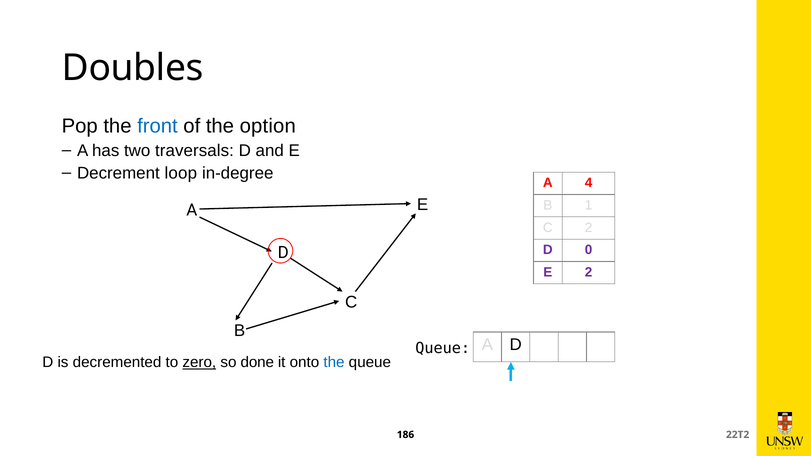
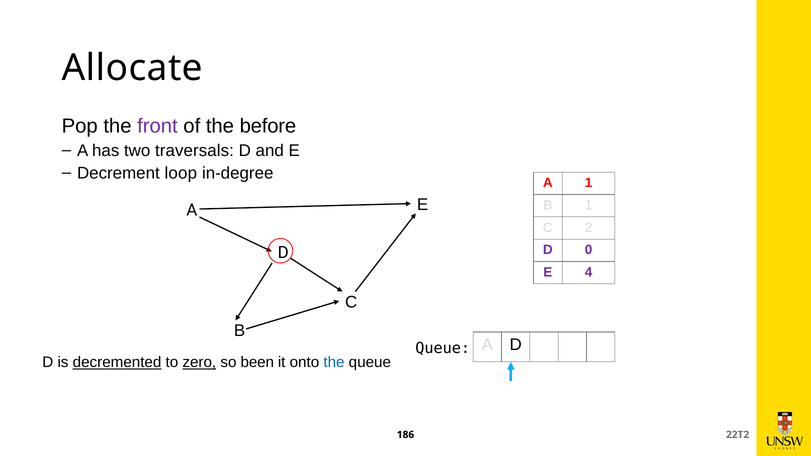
Doubles: Doubles -> Allocate (132, 68)
front colour: blue -> purple (157, 126)
option: option -> before (268, 126)
A 4: 4 -> 1 (589, 183)
E 2: 2 -> 4 (589, 272)
decremented underline: none -> present (117, 362)
done: done -> been (257, 362)
